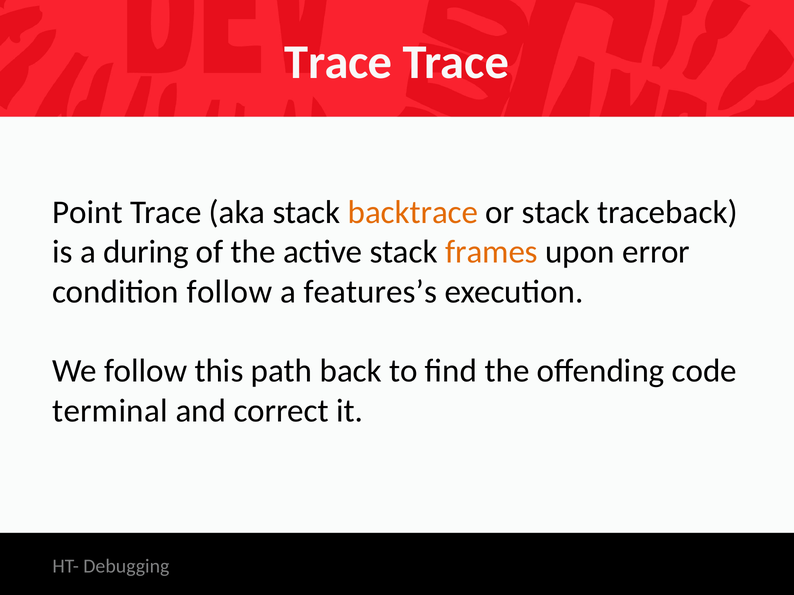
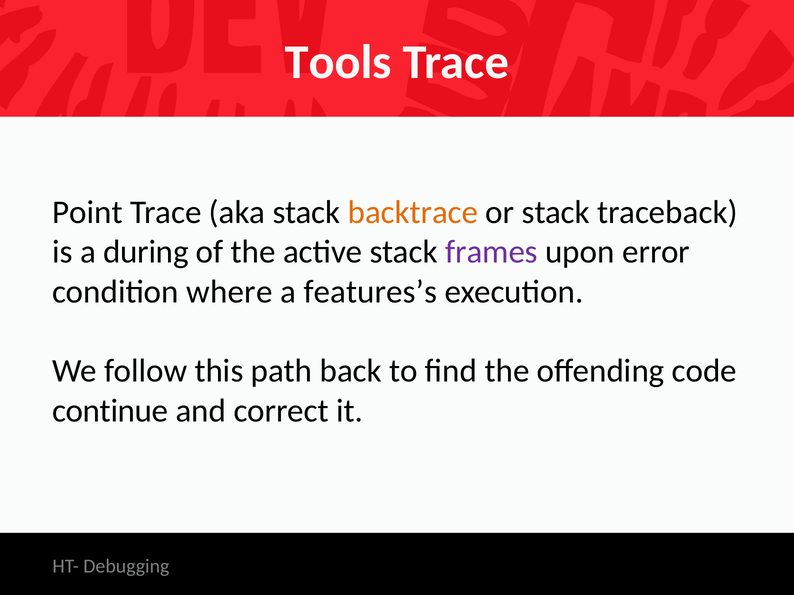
Trace: Trace -> Tools (338, 62)
frames colour: orange -> purple (491, 252)
condition follow: follow -> where (229, 292)
terminal: terminal -> continue (110, 411)
